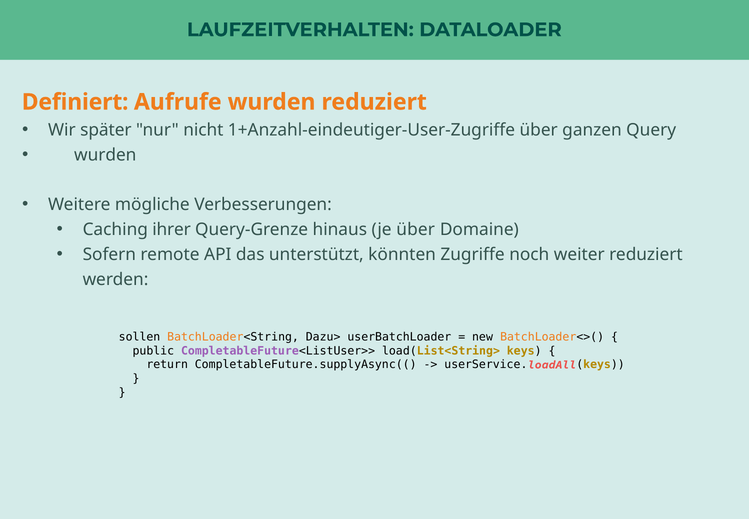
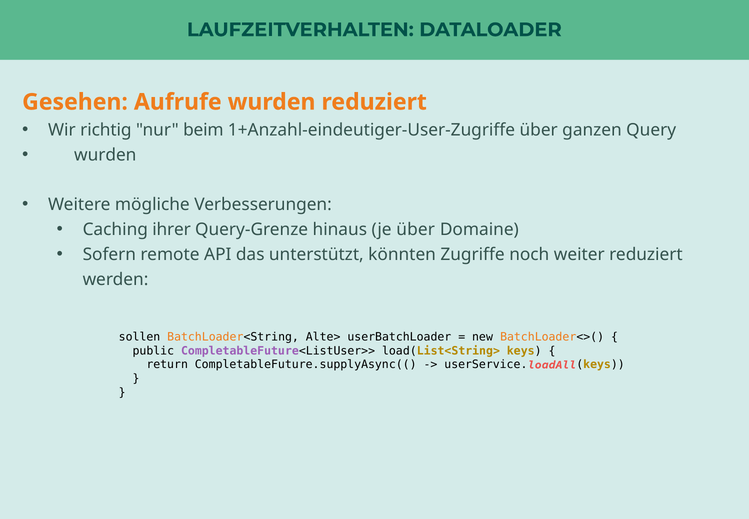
Definiert: Definiert -> Gesehen (75, 102)
später: später -> richtig (106, 130)
nicht: nicht -> beim (203, 130)
Dazu>: Dazu> -> Alte> (323, 337)
